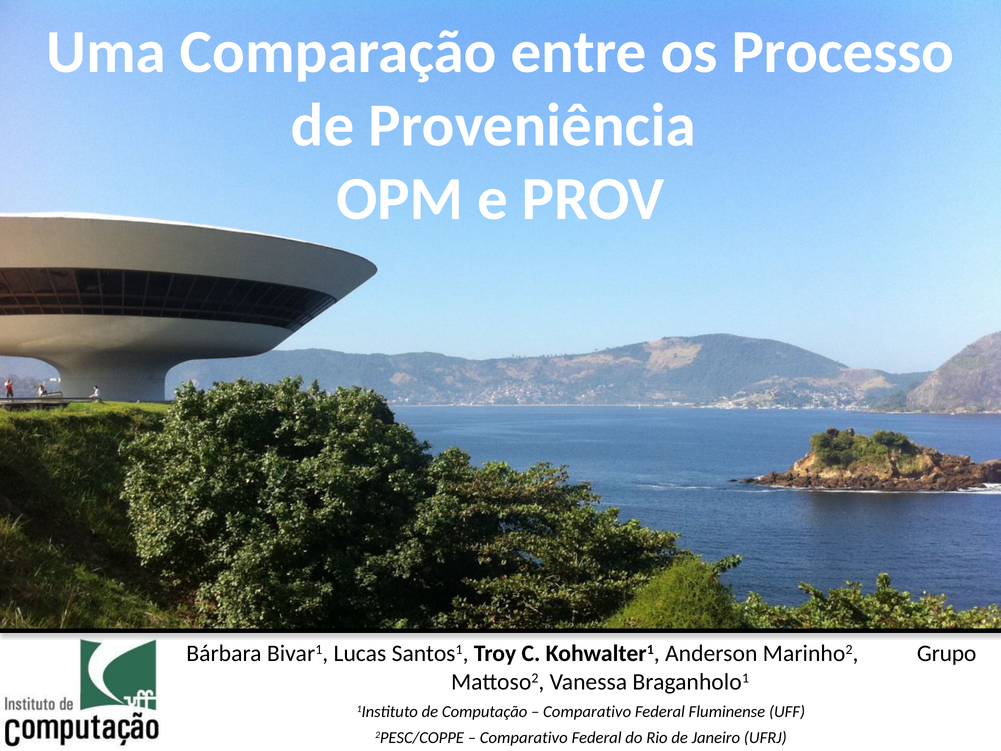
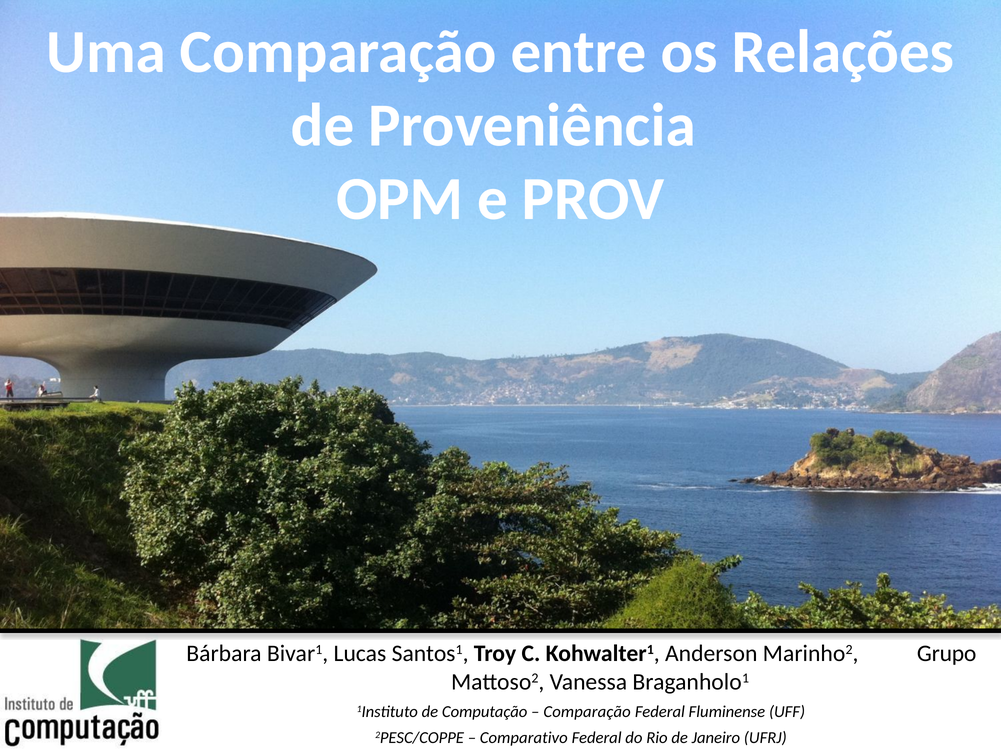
Processo: Processo -> Relações (843, 52)
Comparativo: Comparativo -> Comparação (587, 712)
